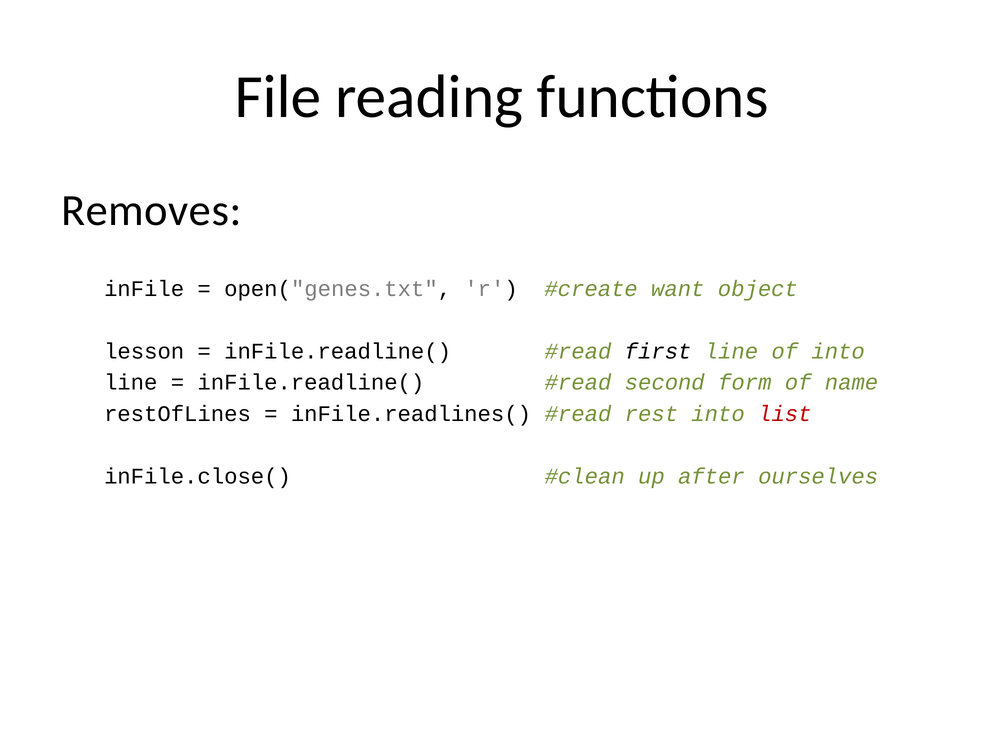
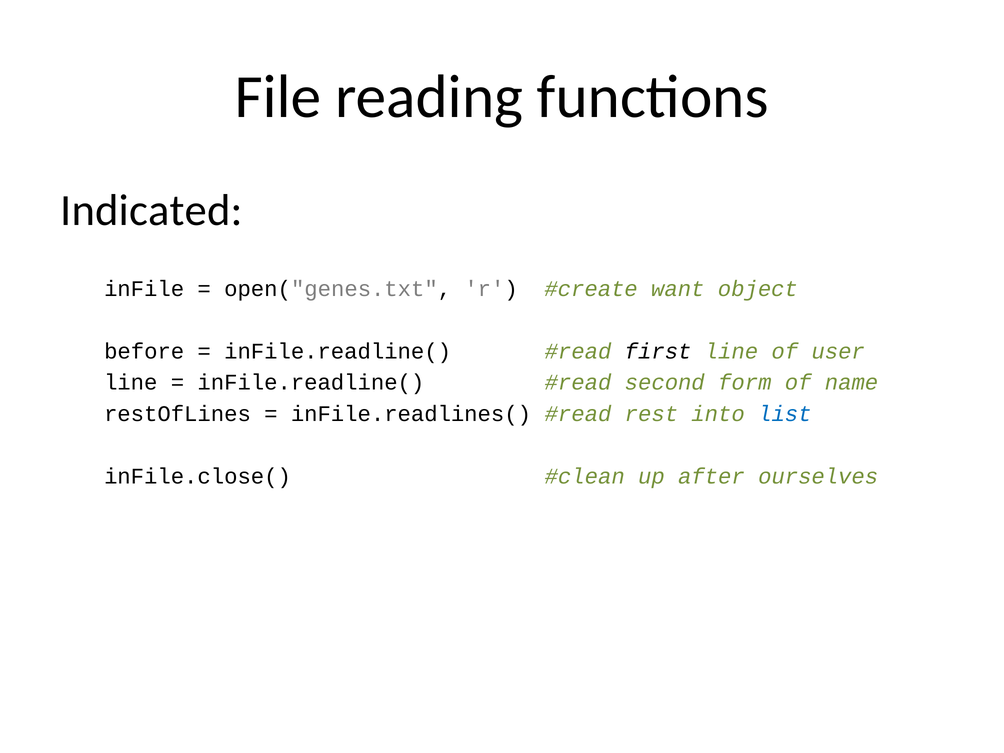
Removes: Removes -> Indicated (151, 211)
lesson: lesson -> before (144, 351)
of into: into -> user (838, 351)
list colour: red -> blue (785, 414)
